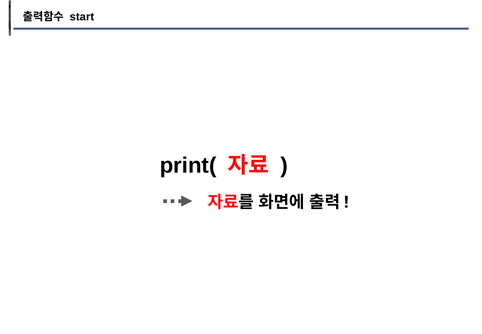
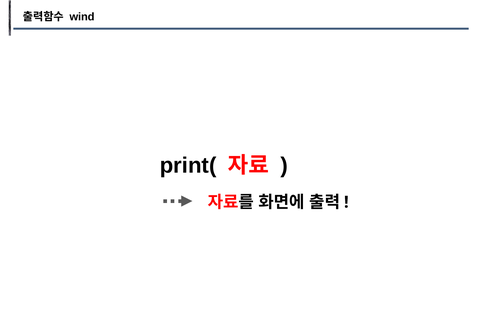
start: start -> wind (82, 17)
